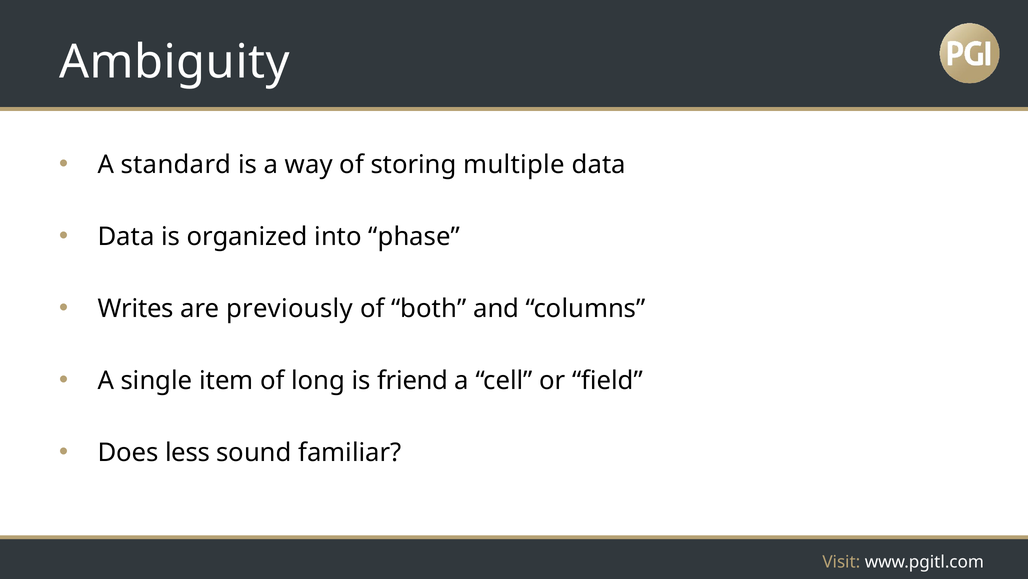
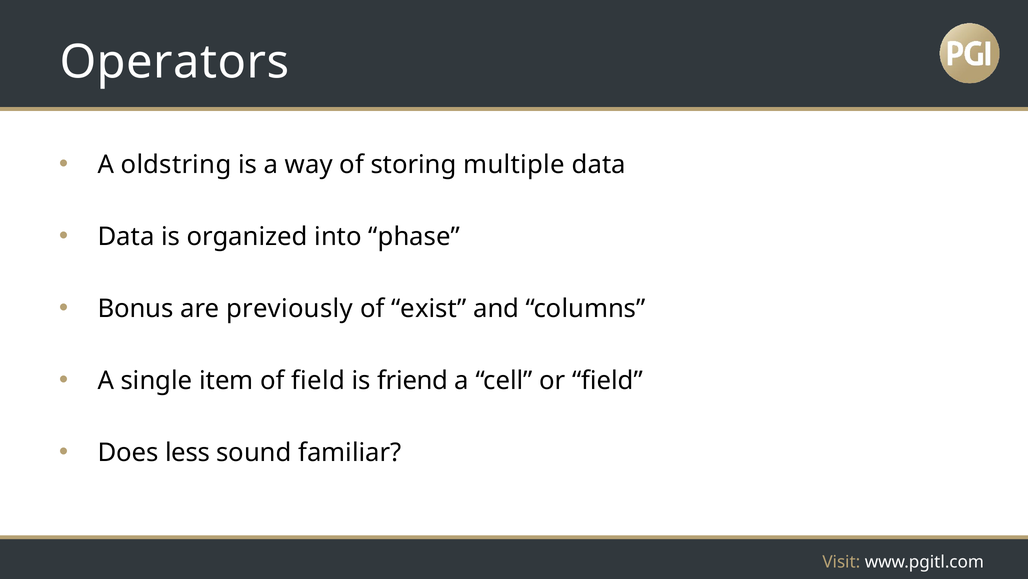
Ambiguity: Ambiguity -> Operators (174, 62)
standard: standard -> oldstring (176, 164)
Writes: Writes -> Bonus (136, 308)
both: both -> exist (429, 308)
of long: long -> field (318, 380)
